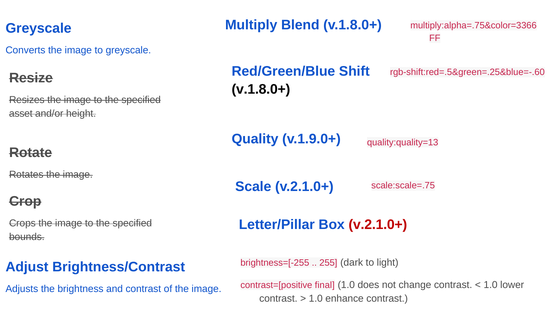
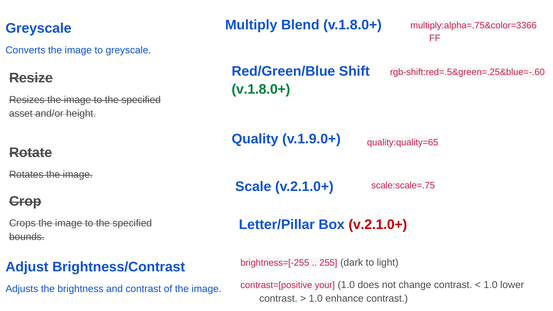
v.1.8.0+ colour: black -> green (261, 89)
quality:quality=13: quality:quality=13 -> quality:quality=65 (403, 142)
final: final -> your (325, 285)
